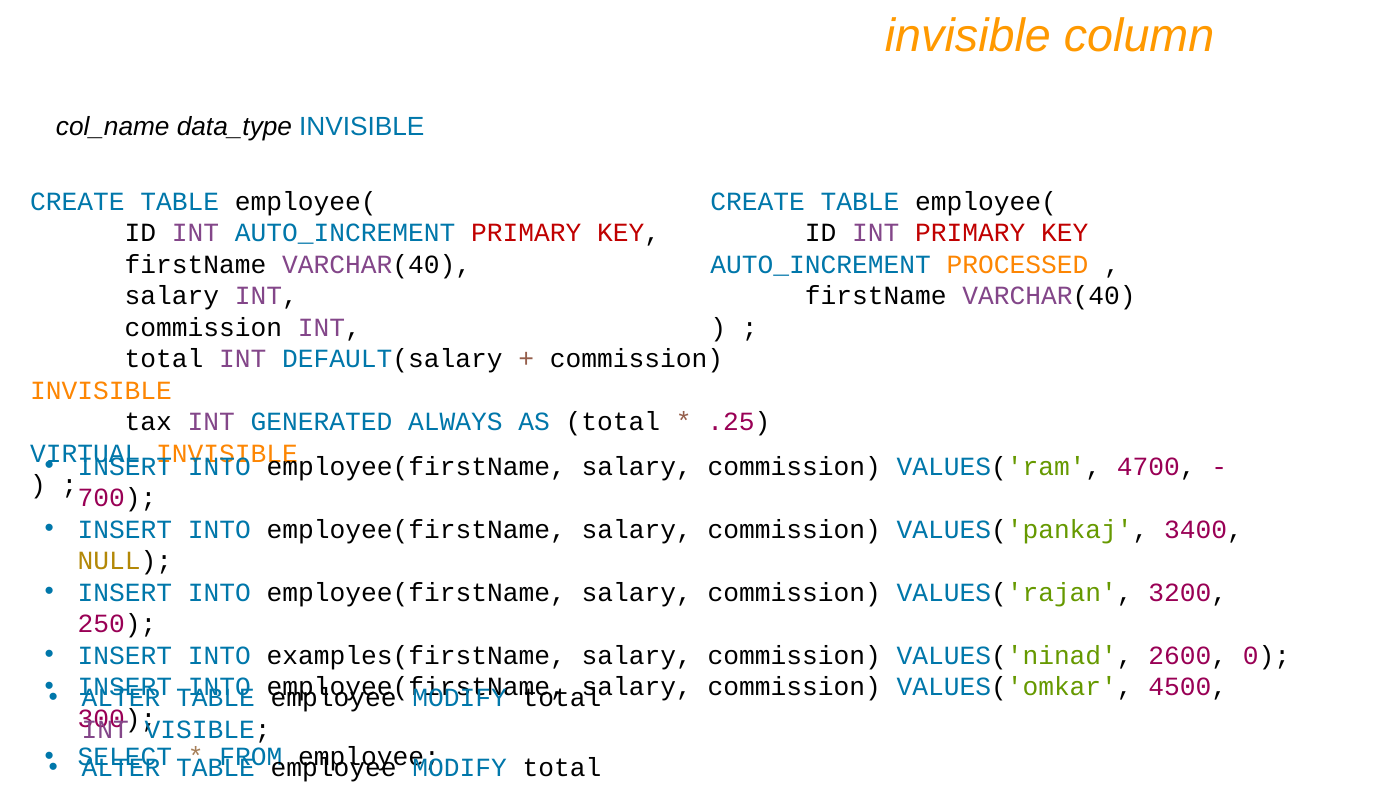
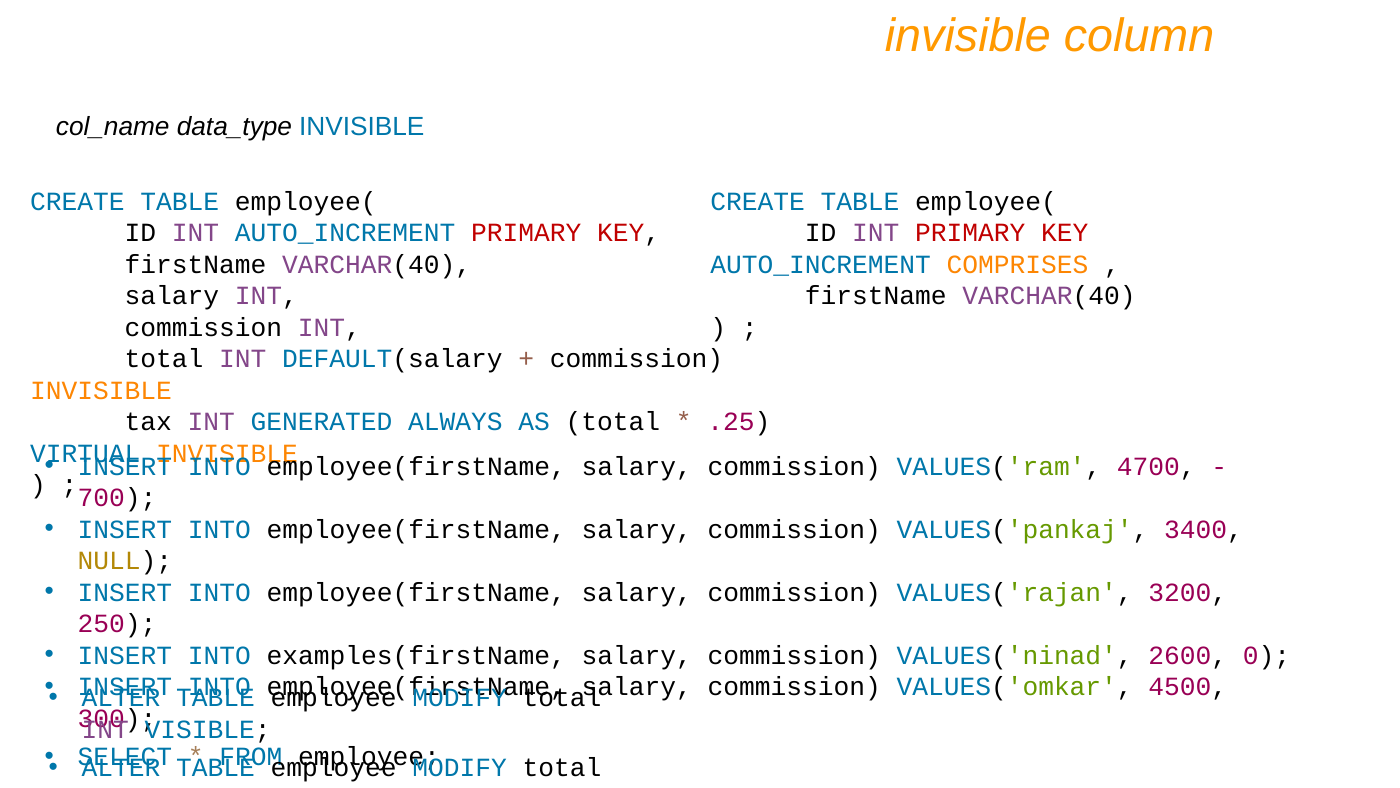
PROCESSED: PROCESSED -> COMPRISES (1017, 264)
